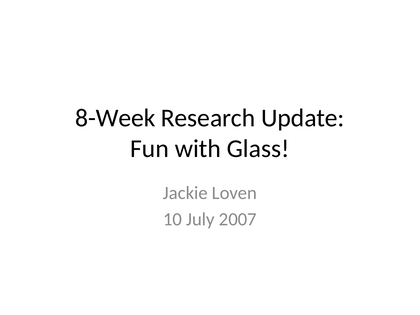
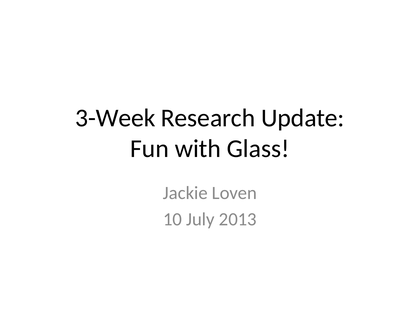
8-Week: 8-Week -> 3-Week (115, 118)
2007: 2007 -> 2013 (238, 219)
